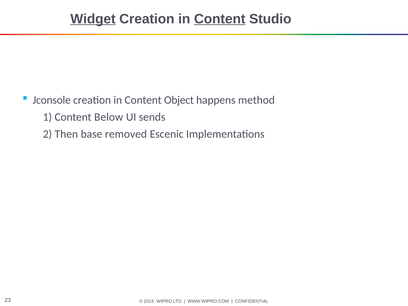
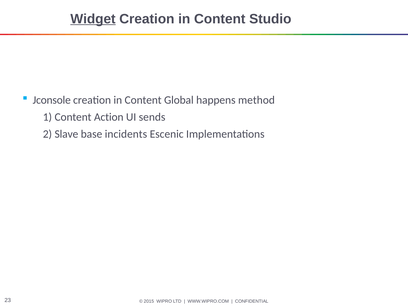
Content underline: present -> none (220, 19)
Object: Object -> Global (179, 100)
Below: Below -> Action (109, 117)
Then: Then -> Slave (66, 134)
removed: removed -> incidents (126, 134)
